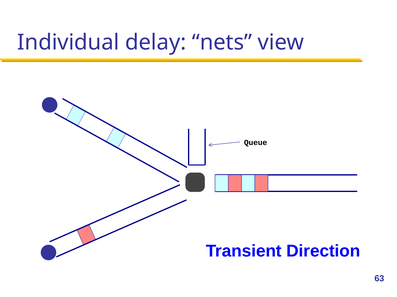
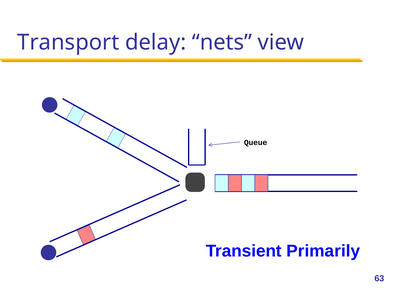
Individual: Individual -> Transport (68, 43)
Direction: Direction -> Primarily (323, 252)
